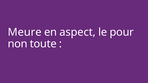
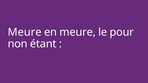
en aspect: aspect -> meure (78, 32)
toute: toute -> étant (43, 44)
